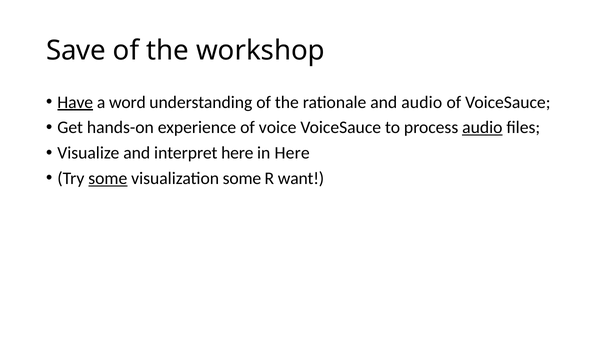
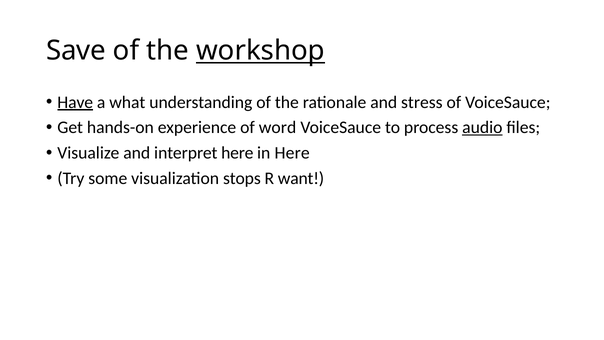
workshop underline: none -> present (261, 51)
word: word -> what (127, 102)
and audio: audio -> stress (422, 102)
voice: voice -> word (278, 127)
some underline: present -> none (108, 178)
visualization some: some -> stops (242, 178)
